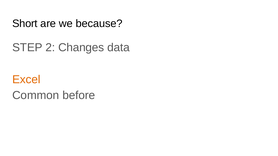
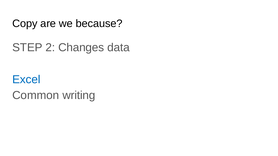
Short: Short -> Copy (25, 24)
Excel colour: orange -> blue (26, 80)
before: before -> writing (79, 96)
